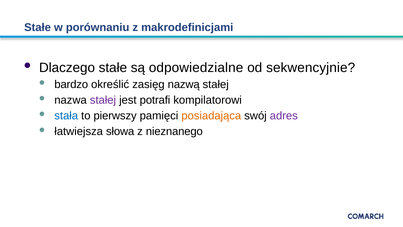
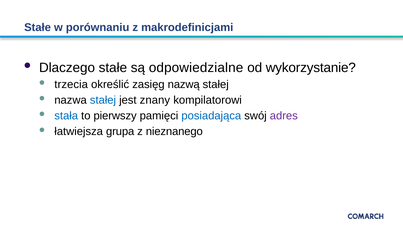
sekwencyjnie: sekwencyjnie -> wykorzystanie (311, 68)
bardzo: bardzo -> trzecia (71, 84)
stałej colour: purple -> blue (103, 100)
potrafi: potrafi -> znany (155, 100)
posiadająca colour: orange -> blue (211, 116)
słowa: słowa -> grupa (120, 131)
